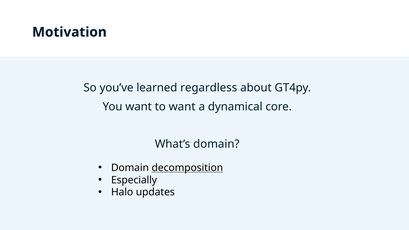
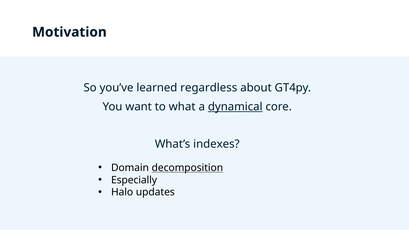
to want: want -> what (182, 107)
dynamical underline: none -> present (235, 107)
What’s domain: domain -> indexes (216, 144)
